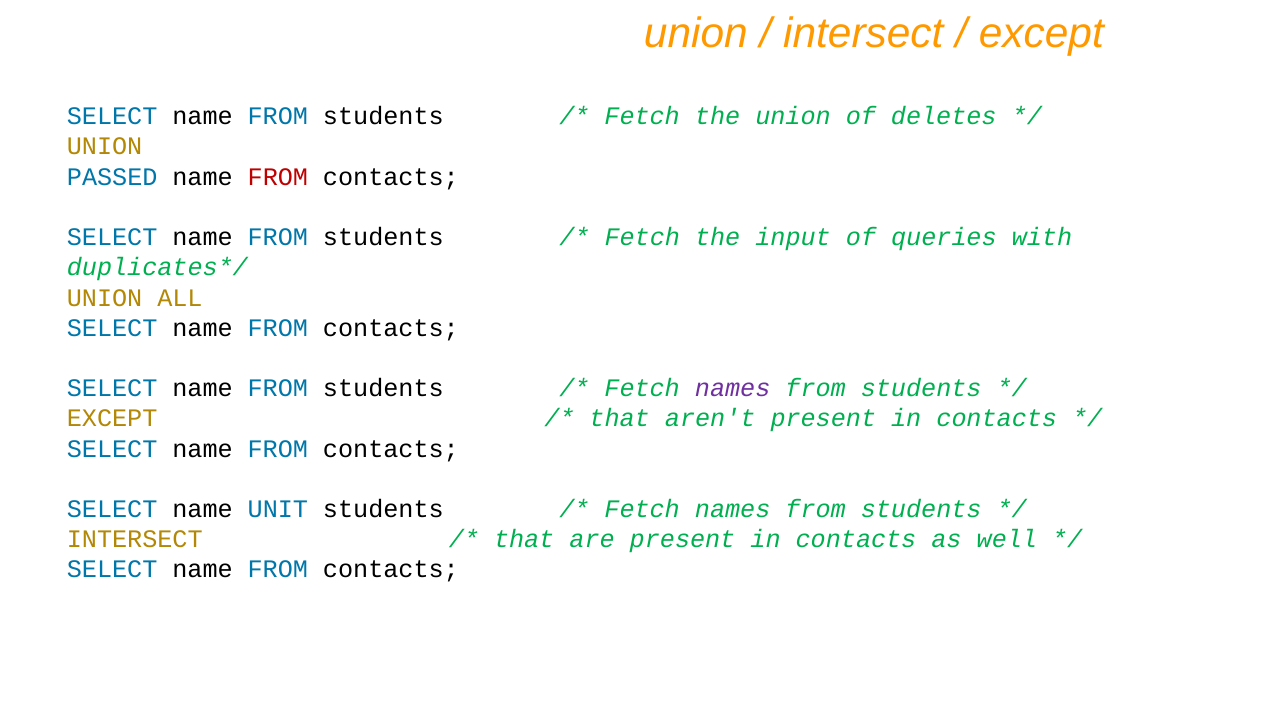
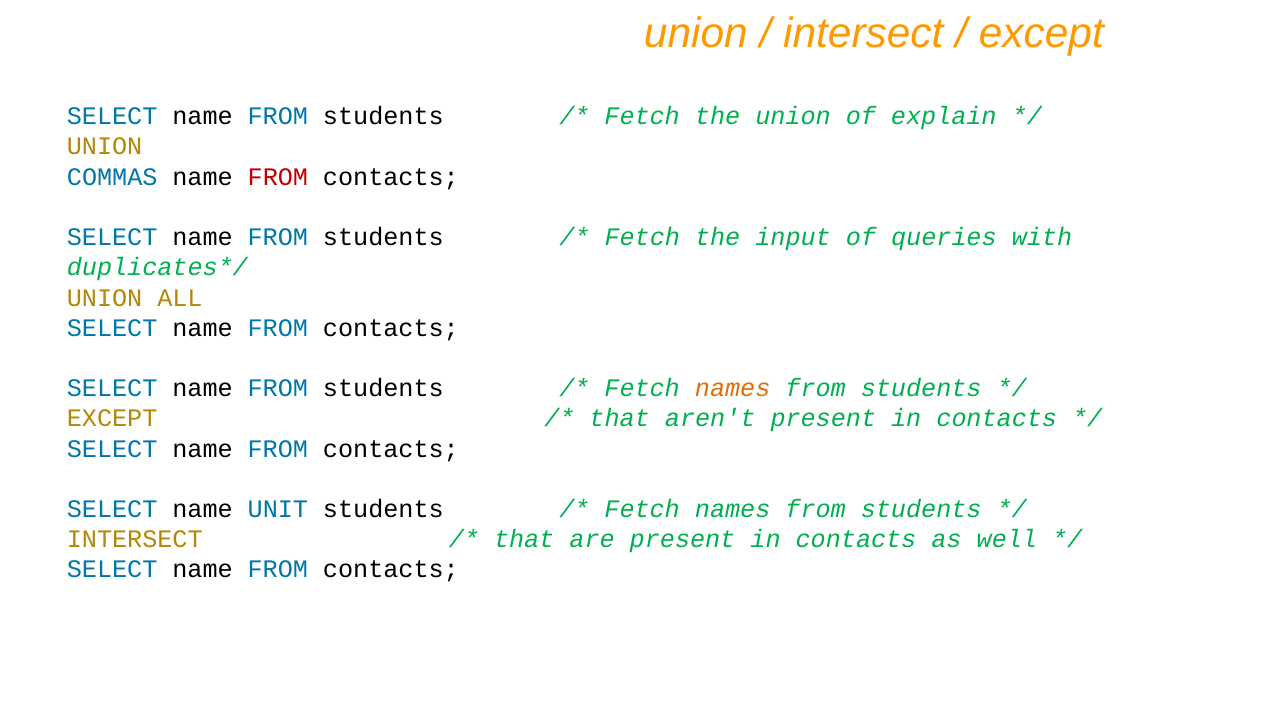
deletes: deletes -> explain (944, 116)
PASSED: PASSED -> COMMAS (112, 177)
names colour: purple -> orange (733, 388)
